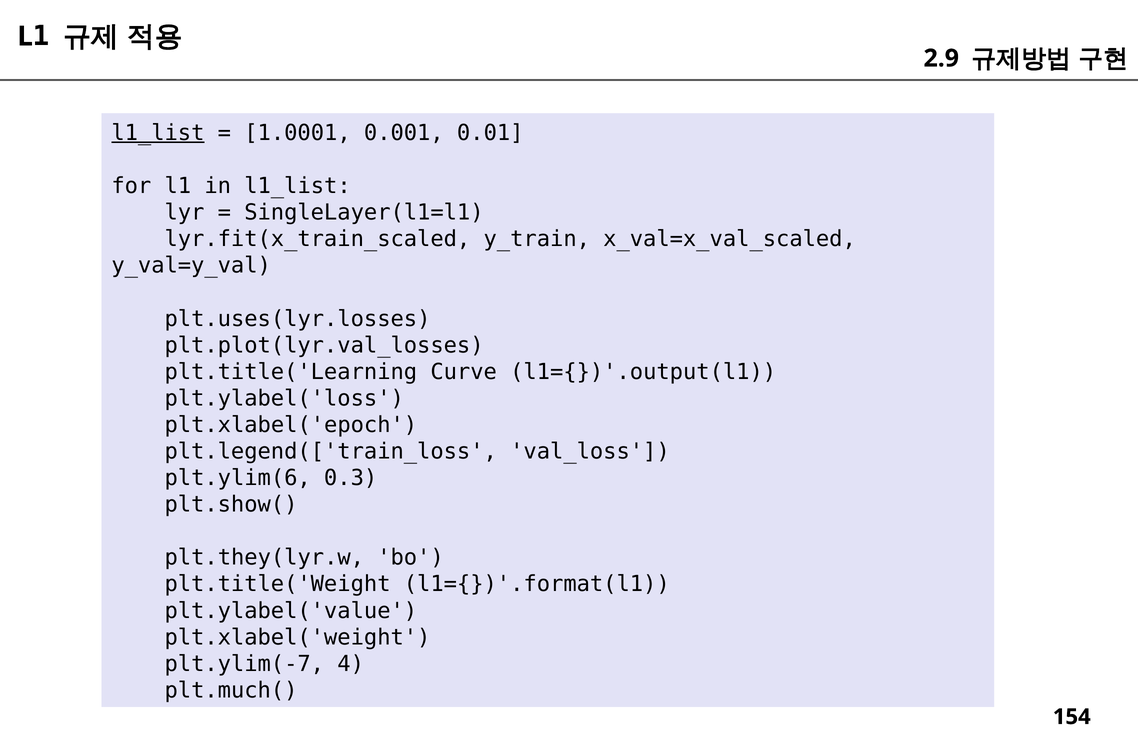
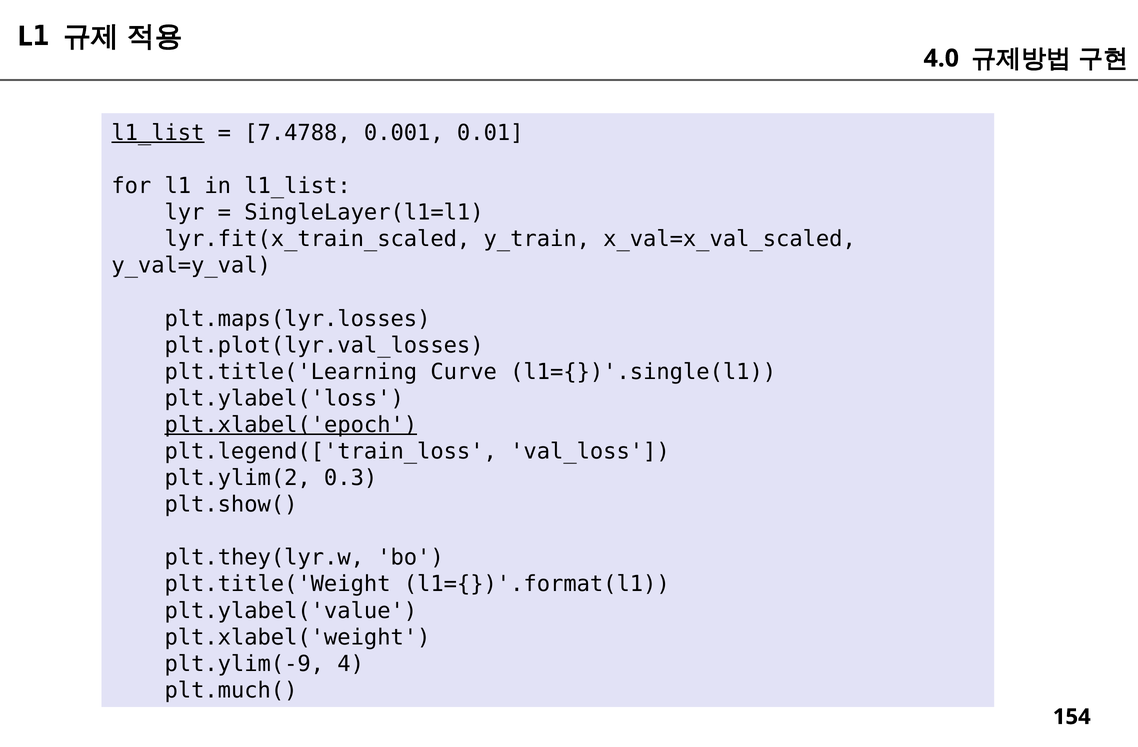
2.9: 2.9 -> 4.0 (941, 58)
1.0001: 1.0001 -> 7.4788 (297, 133)
plt.uses(lyr.losses: plt.uses(lyr.losses -> plt.maps(lyr.losses (298, 319)
l1={})'.output(l1: l1={})'.output(l1 -> l1={})'.single(l1 (643, 372)
plt.xlabel('epoch underline: none -> present (291, 425)
plt.ylim(6: plt.ylim(6 -> plt.ylim(2 (238, 478)
plt.ylim(-7: plt.ylim(-7 -> plt.ylim(-9 (244, 664)
